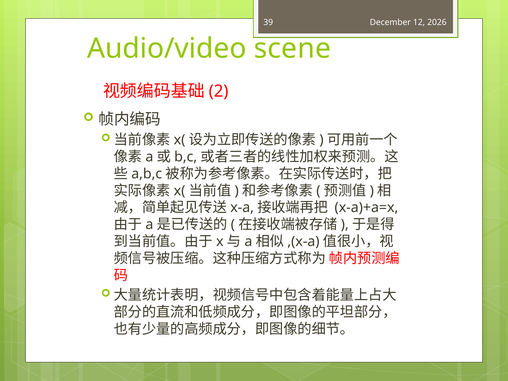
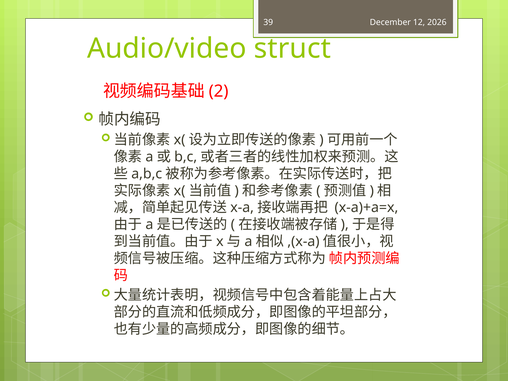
scene: scene -> struct (292, 48)
